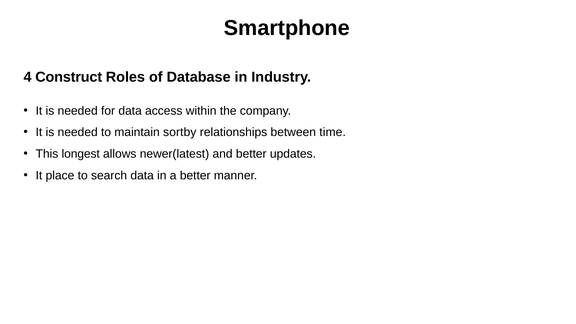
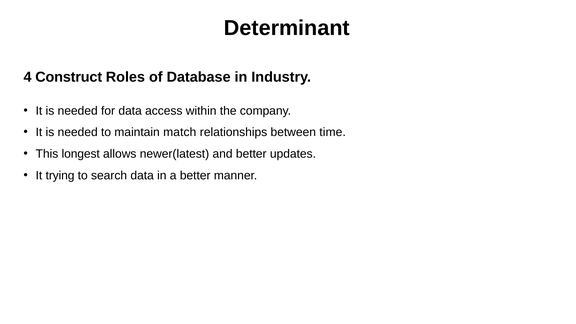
Smartphone: Smartphone -> Determinant (287, 28)
sortby: sortby -> match (180, 132)
place: place -> trying (60, 176)
